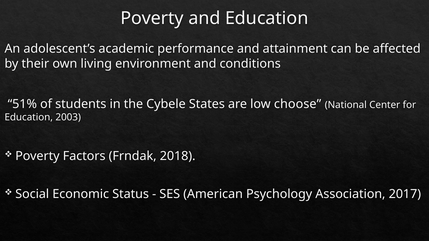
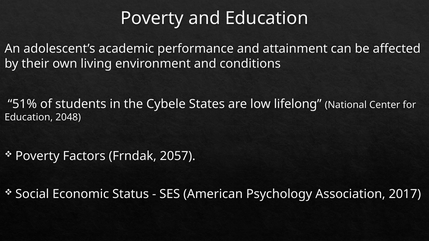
choose: choose -> lifelong (298, 104)
2003: 2003 -> 2048 (68, 117)
2018: 2018 -> 2057 (178, 156)
